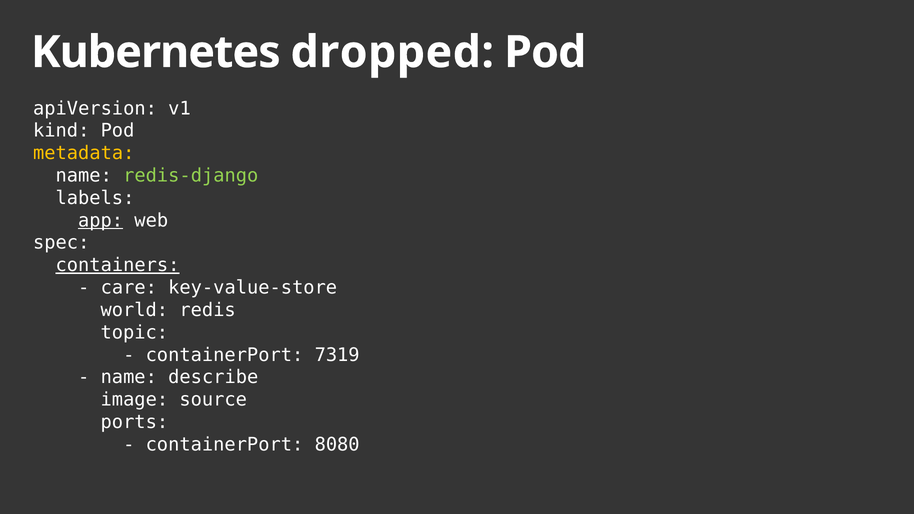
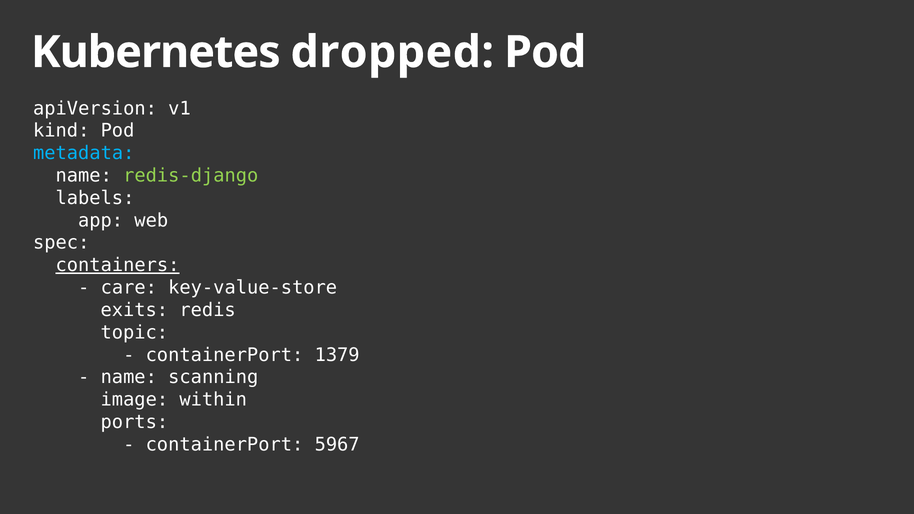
metadata colour: yellow -> light blue (84, 153)
app underline: present -> none (101, 220)
world: world -> exits (134, 310)
7319: 7319 -> 1379 (337, 355)
describe: describe -> scanning (213, 377)
source: source -> within (213, 400)
8080: 8080 -> 5967 (337, 445)
